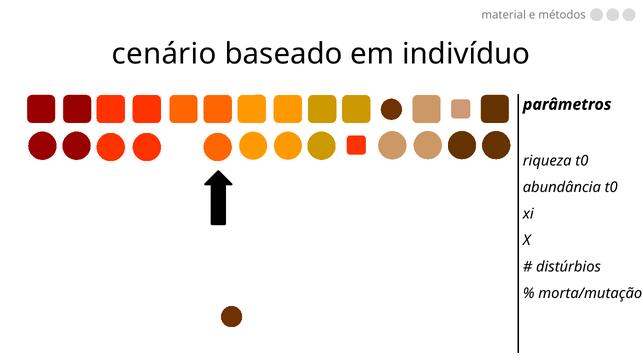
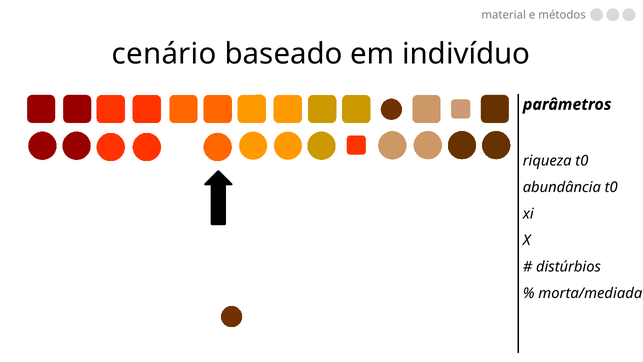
morta/mutação: morta/mutação -> morta/mediada (590, 293)
